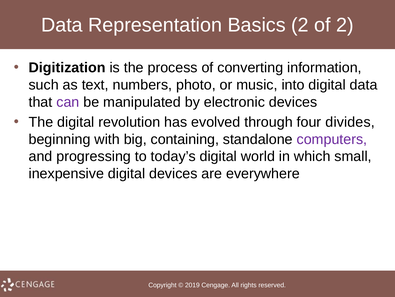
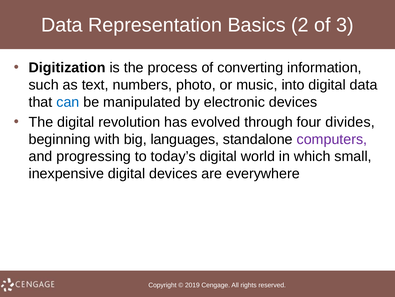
of 2: 2 -> 3 (345, 25)
can colour: purple -> blue (68, 102)
containing: containing -> languages (185, 139)
